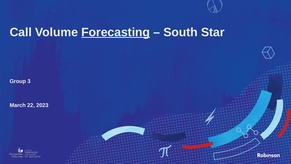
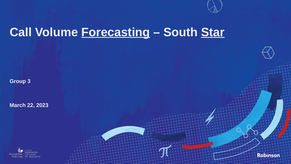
Star underline: none -> present (213, 32)
